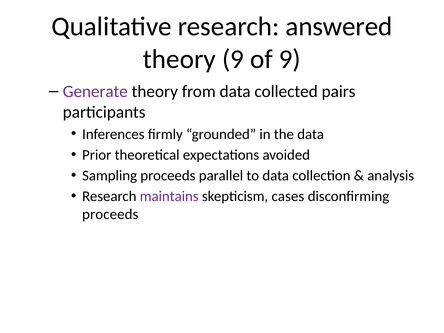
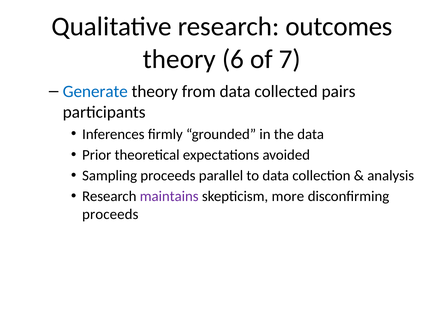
answered: answered -> outcomes (339, 27)
theory 9: 9 -> 6 (233, 59)
of 9: 9 -> 7 (290, 59)
Generate colour: purple -> blue (95, 91)
cases: cases -> more (288, 196)
